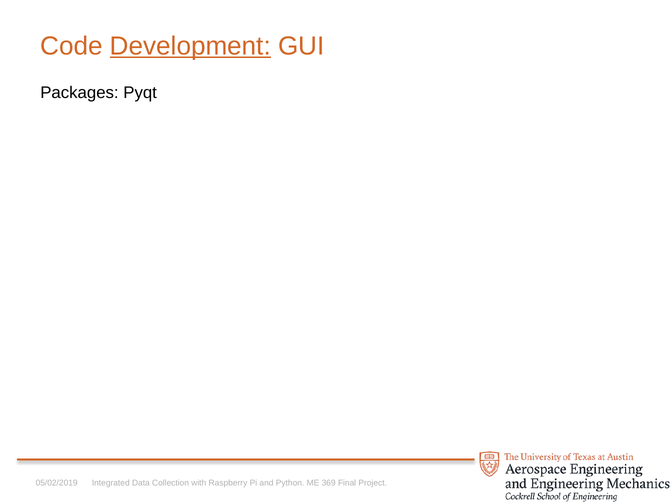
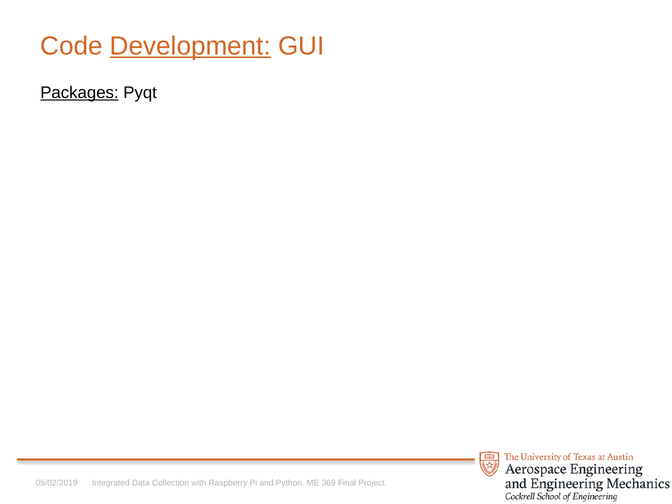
Packages underline: none -> present (79, 93)
